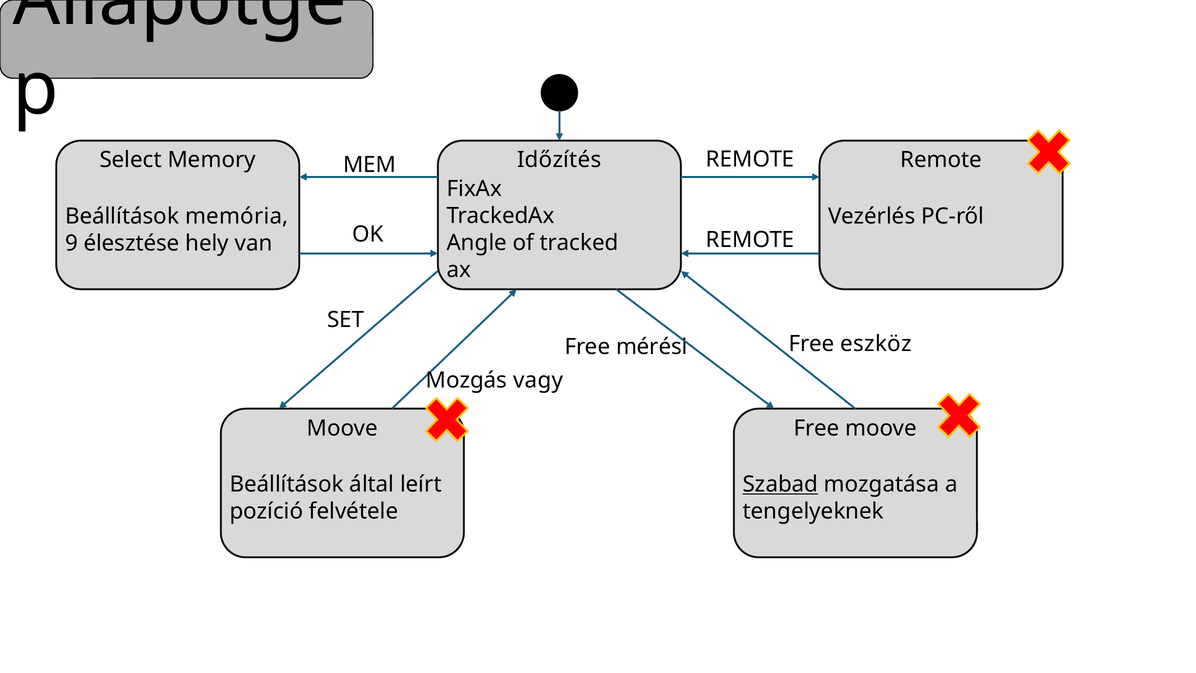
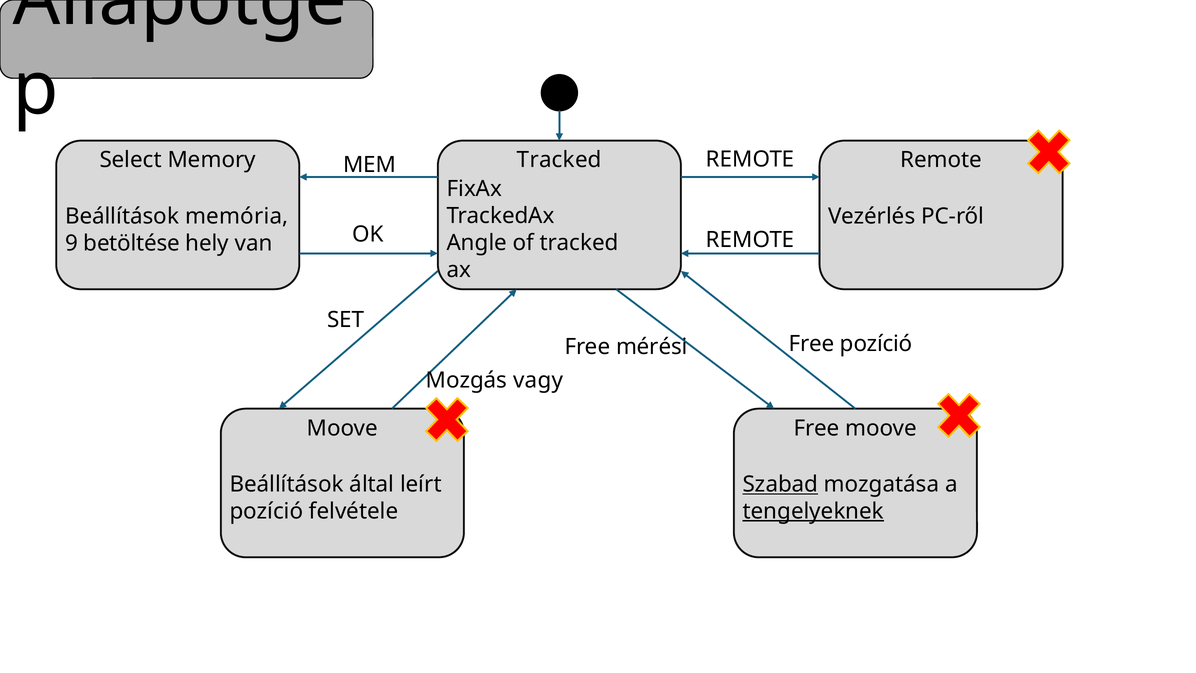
Időzítés: Időzítés -> Tracked (559, 160)
élesztése: élesztése -> betöltése (132, 243)
Free eszköz: eszköz -> pozíció (876, 344)
tengelyeknek underline: none -> present (813, 511)
